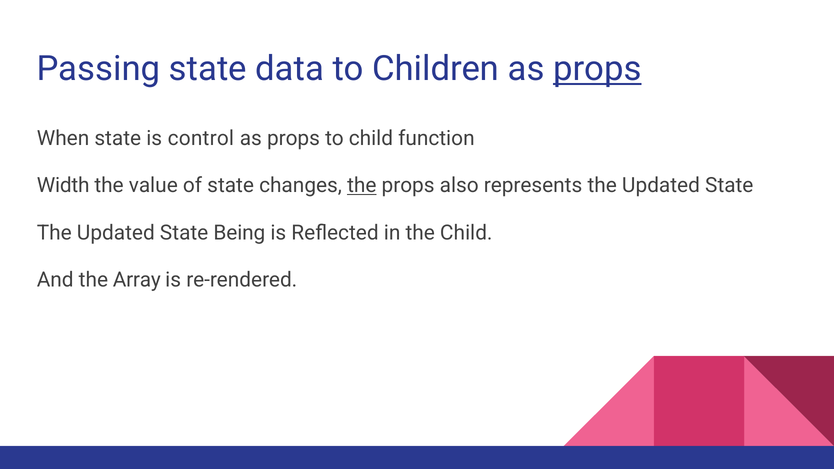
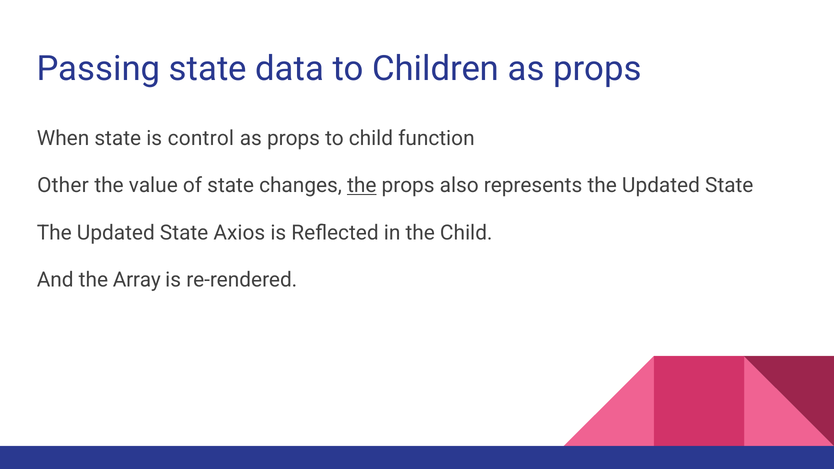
props underline: present -> none (597, 69)
Width: Width -> Other (63, 185)
Being: Being -> Axios (239, 233)
